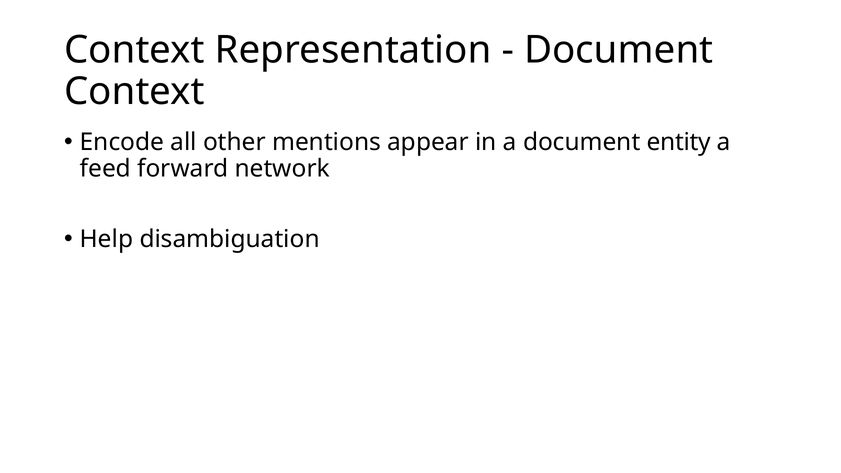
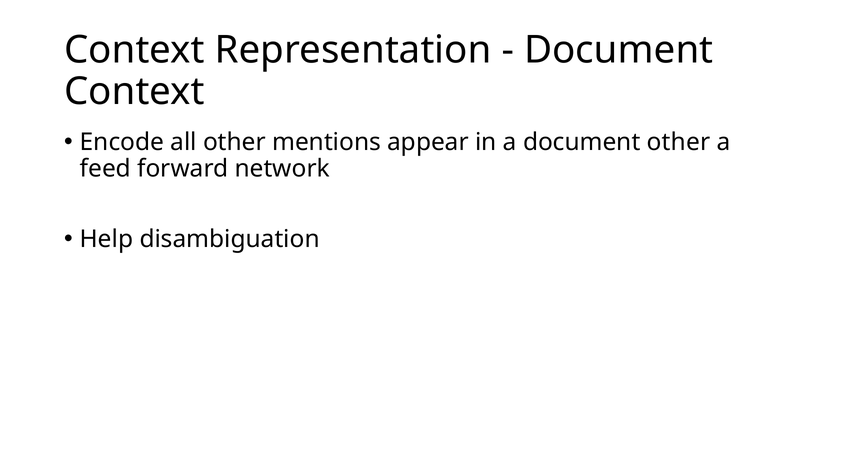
document entity: entity -> other (679, 142)
